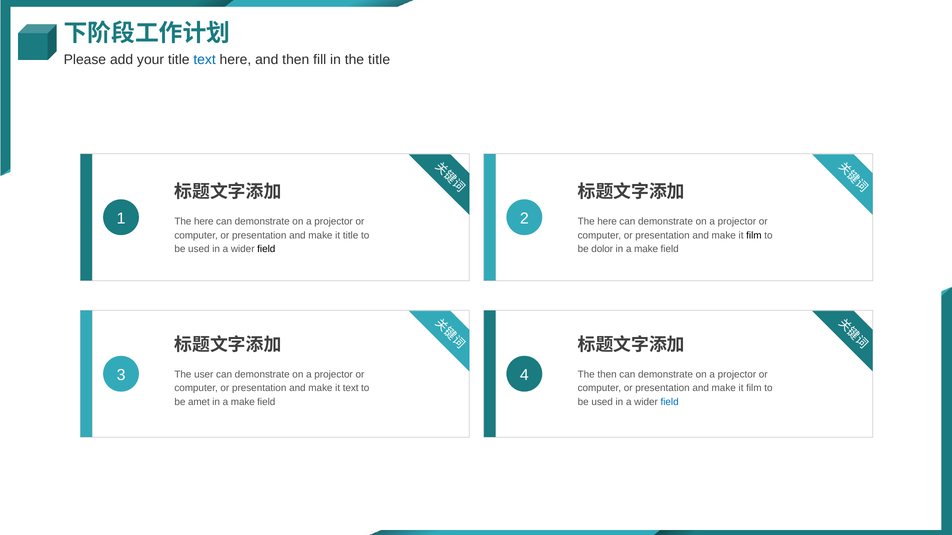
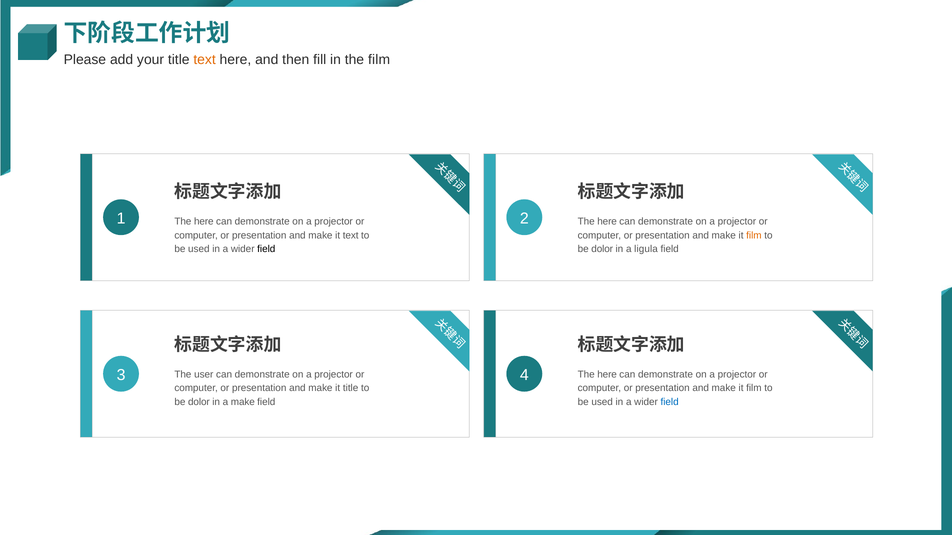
text colour: blue -> orange (205, 59)
the title: title -> film (379, 59)
it title: title -> text (351, 235)
film colour: black -> orange (754, 235)
make: make -> ligula (646, 249)
then: then -> here (607, 375)
it text: text -> title (351, 389)
amet: amet -> dolor (199, 402)
